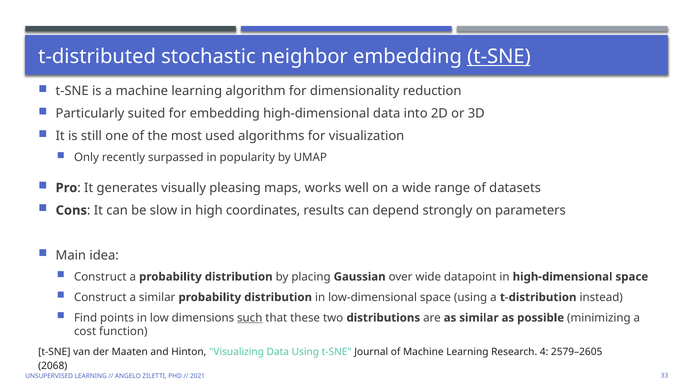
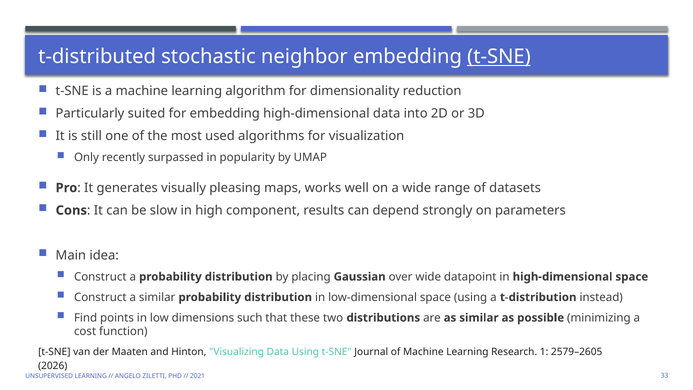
coordinates: coordinates -> component (263, 210)
such underline: present -> none (250, 318)
4: 4 -> 1 (544, 352)
2068: 2068 -> 2026 (53, 366)
